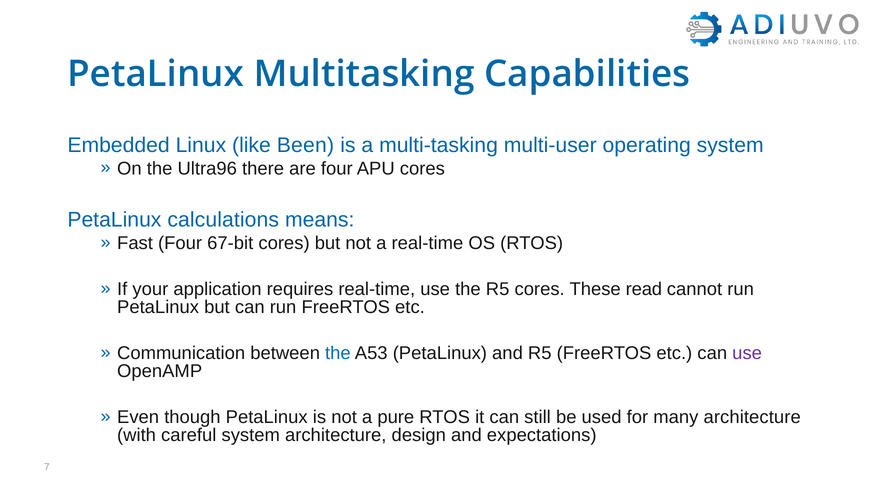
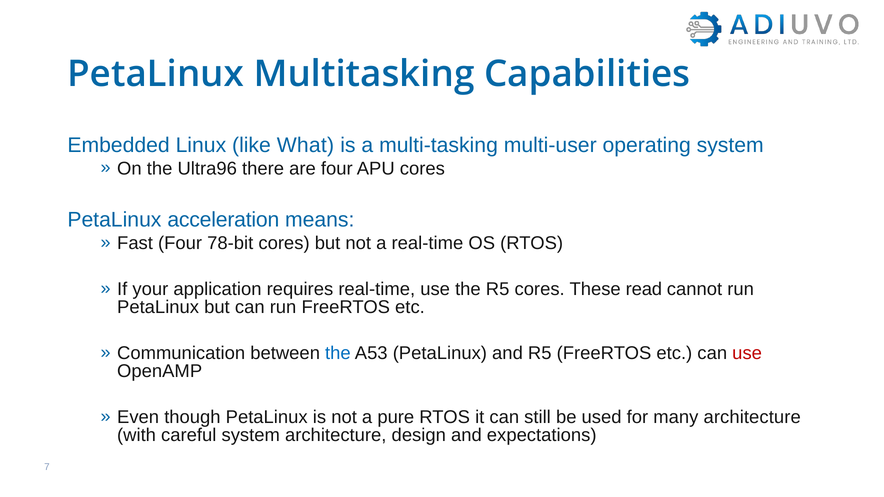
Been: Been -> What (305, 145)
calculations: calculations -> acceleration (223, 220)
67-bit: 67-bit -> 78-bit (230, 244)
use colour: purple -> red (747, 354)
